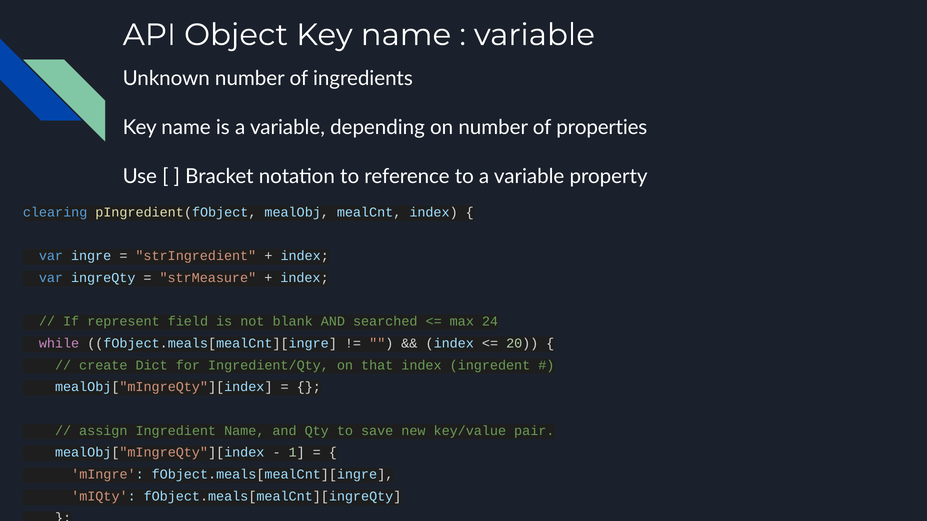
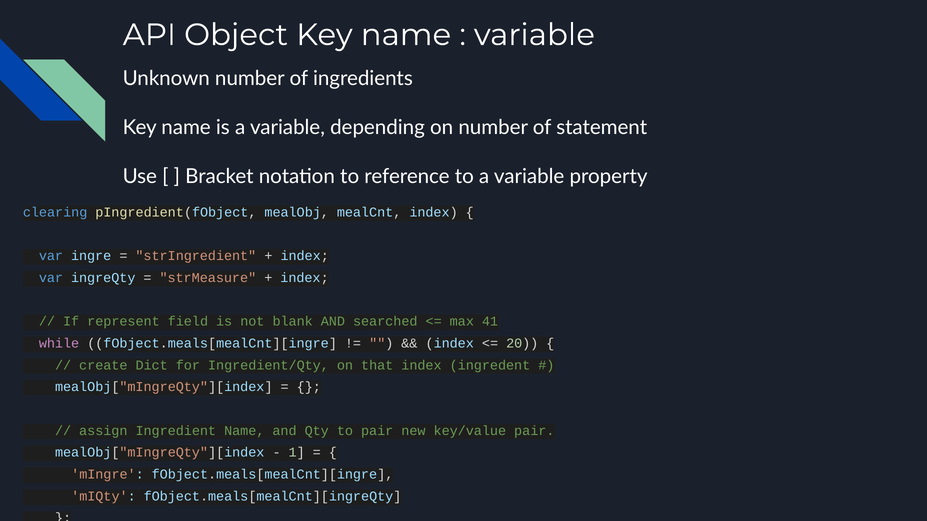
properties: properties -> statement (602, 128)
24: 24 -> 41 (490, 322)
to save: save -> pair (377, 431)
